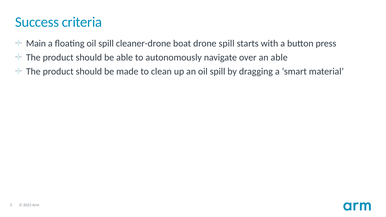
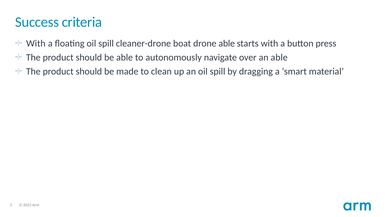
Main: Main -> With (36, 44)
drone spill: spill -> able (227, 44)
